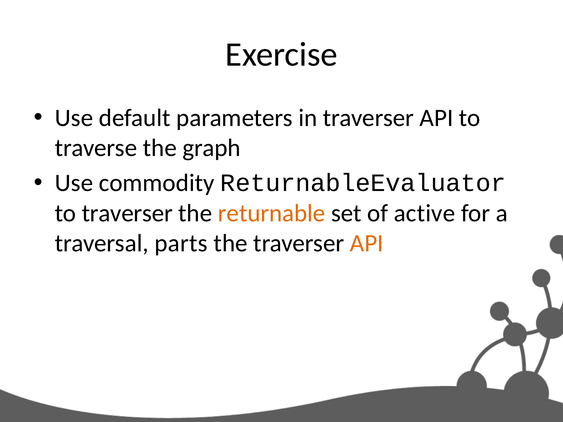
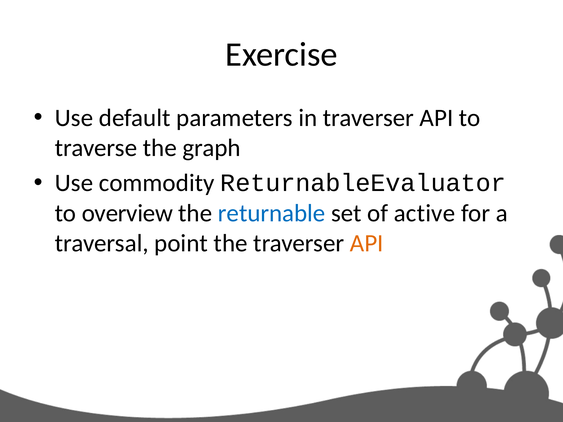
to traverser: traverser -> overview (127, 213)
returnable colour: orange -> blue (272, 213)
parts: parts -> point (181, 243)
